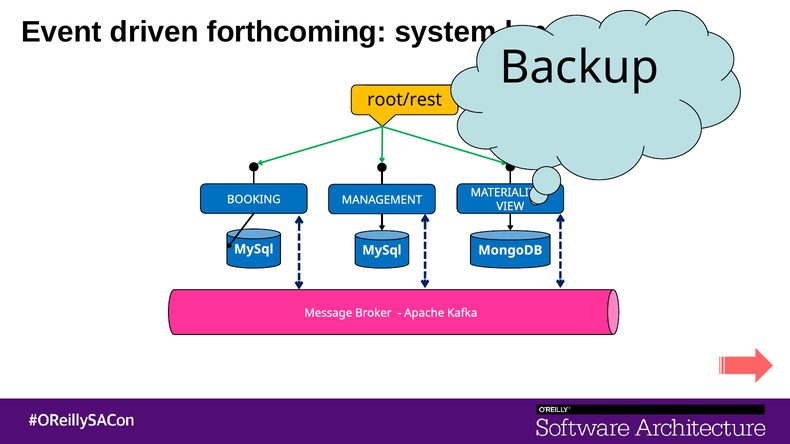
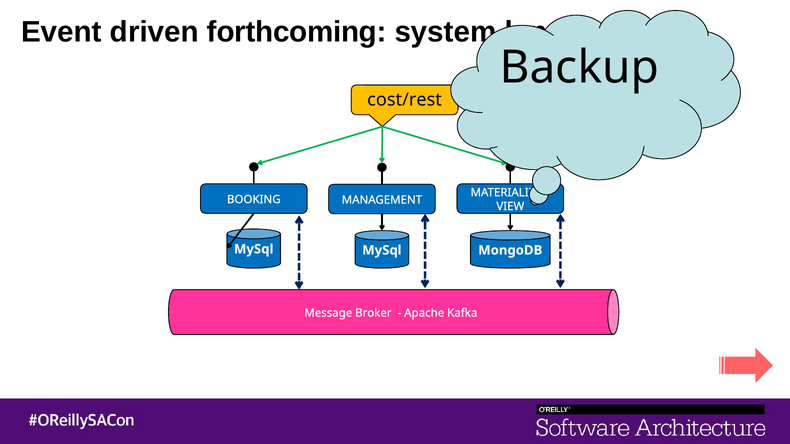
root/rest: root/rest -> cost/rest (405, 100)
